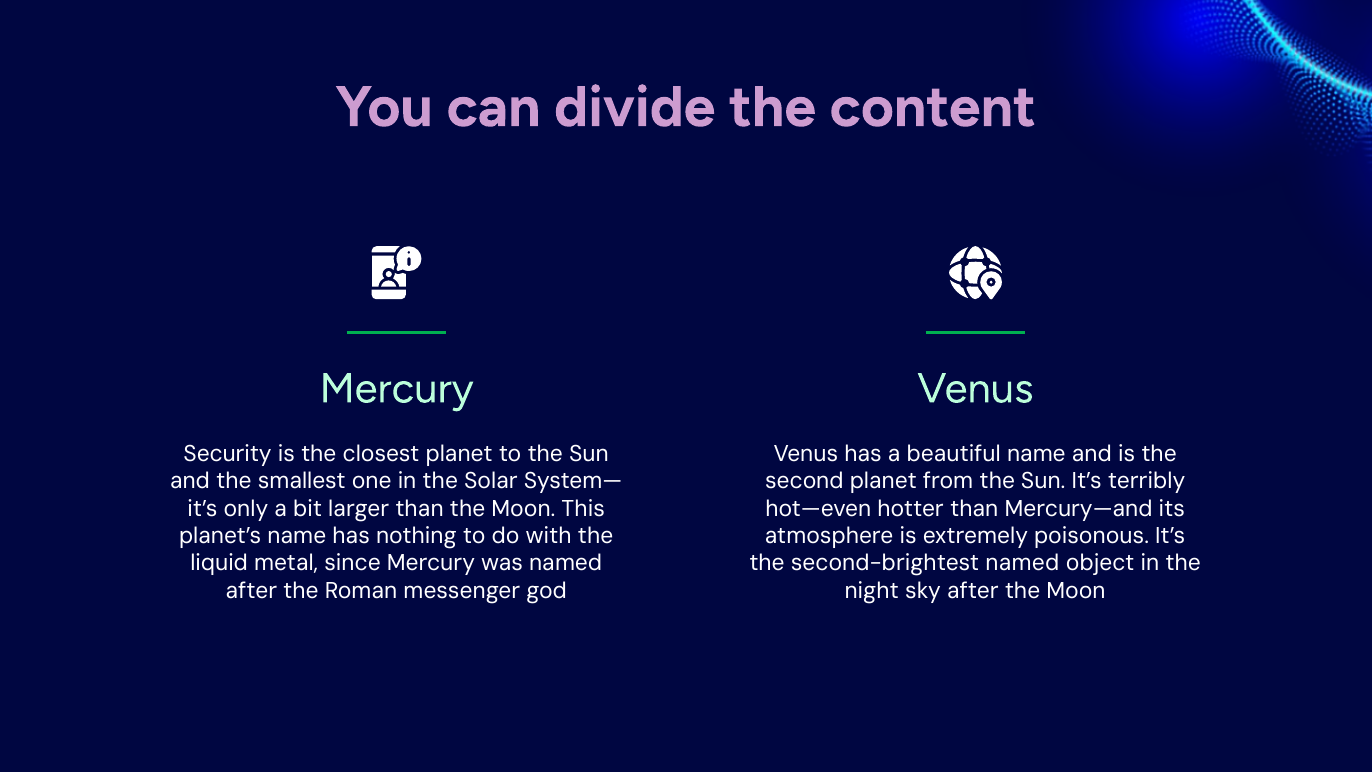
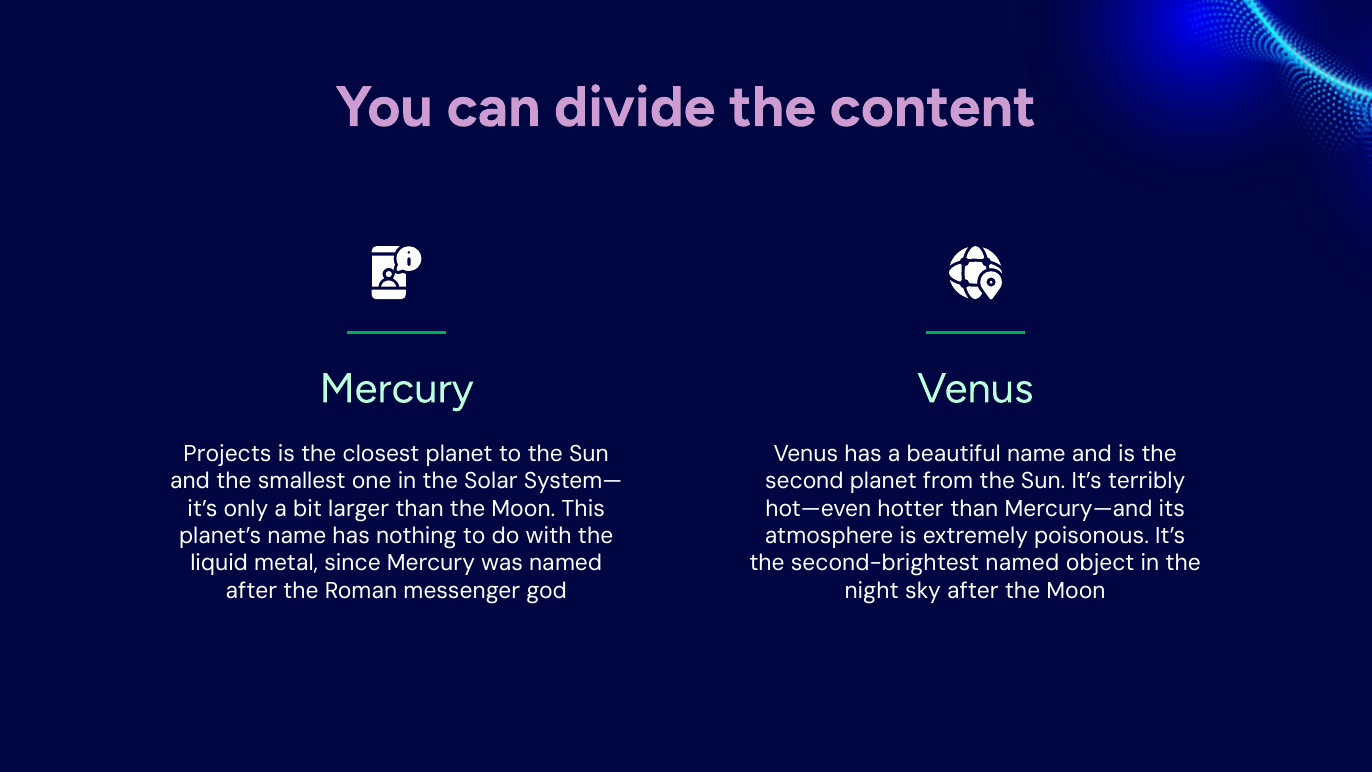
Security: Security -> Projects (228, 453)
